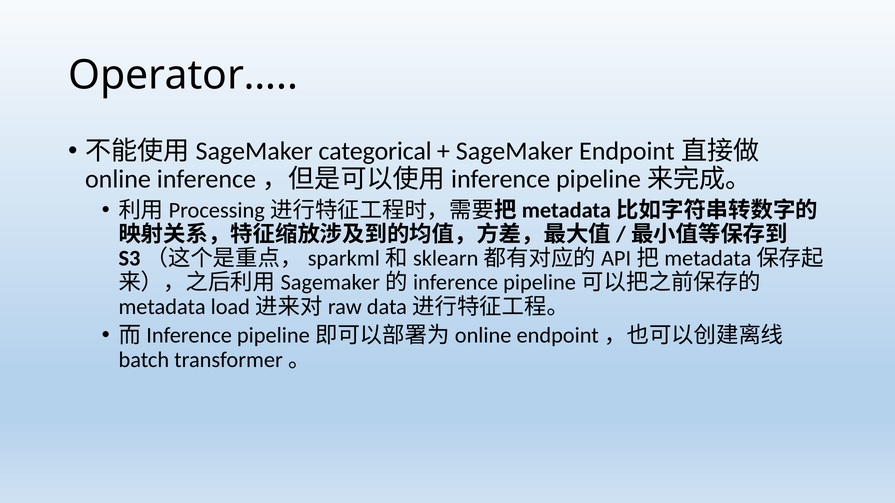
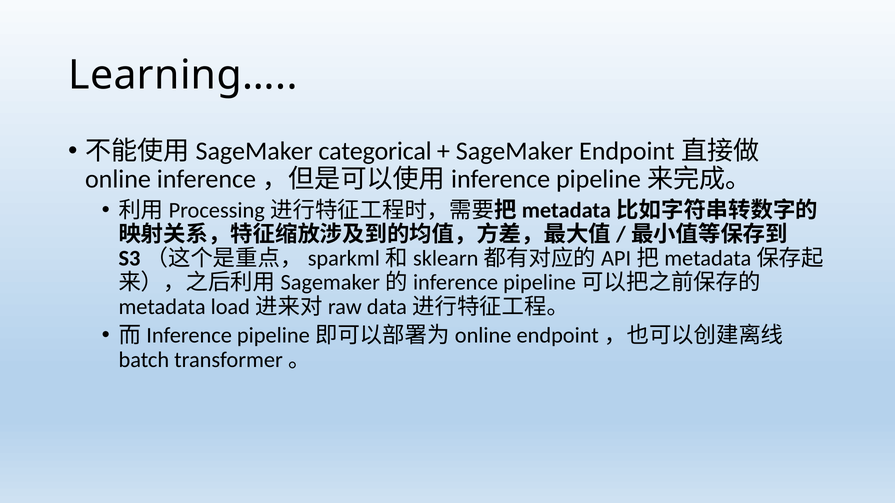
Operator…: Operator… -> Learning… (183, 75)
